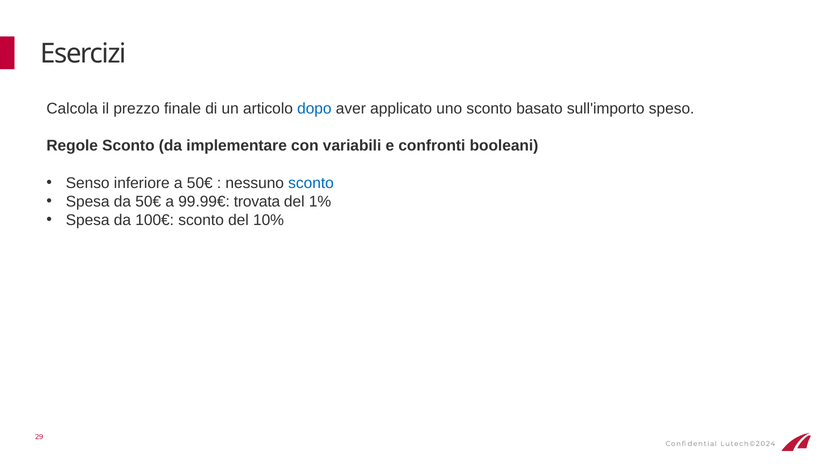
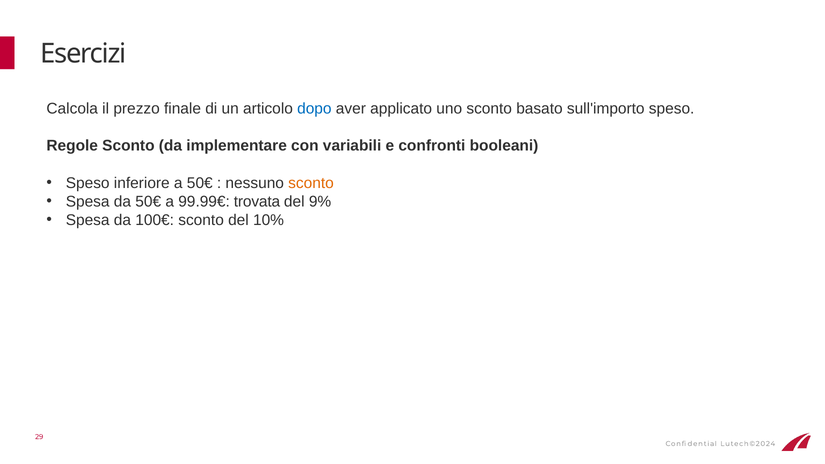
Senso: Senso -> Speso (88, 183)
sconto colour: blue -> orange (311, 183)
1%: 1% -> 9% (320, 201)
